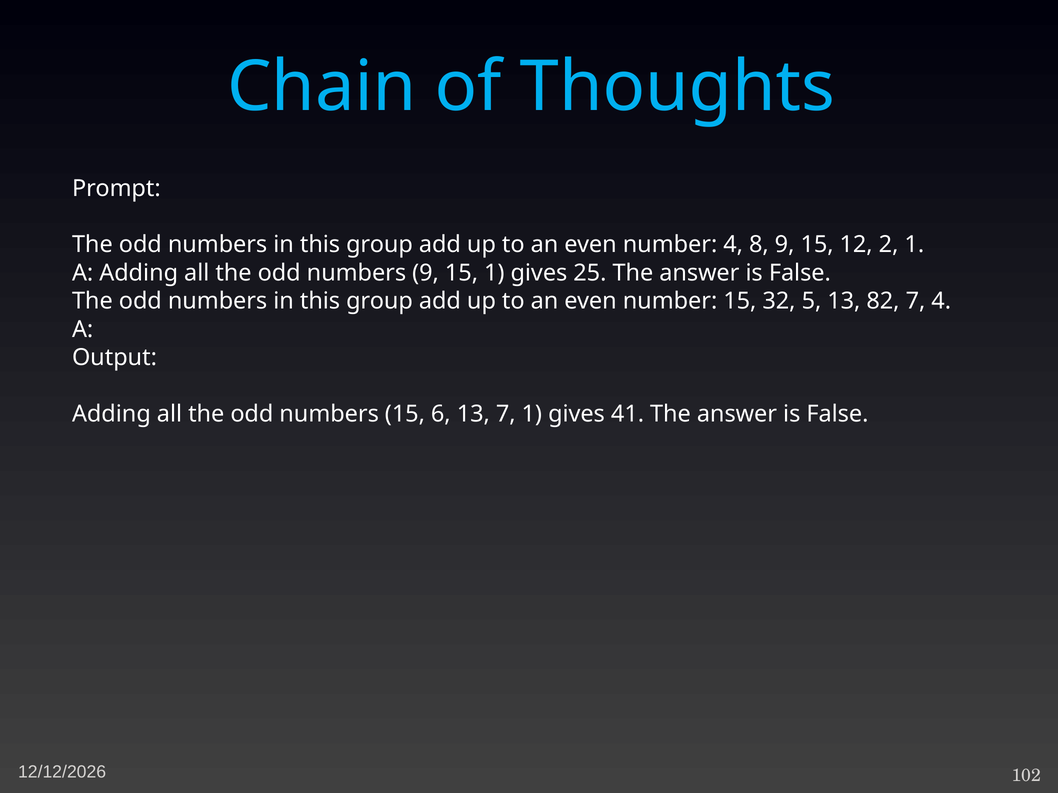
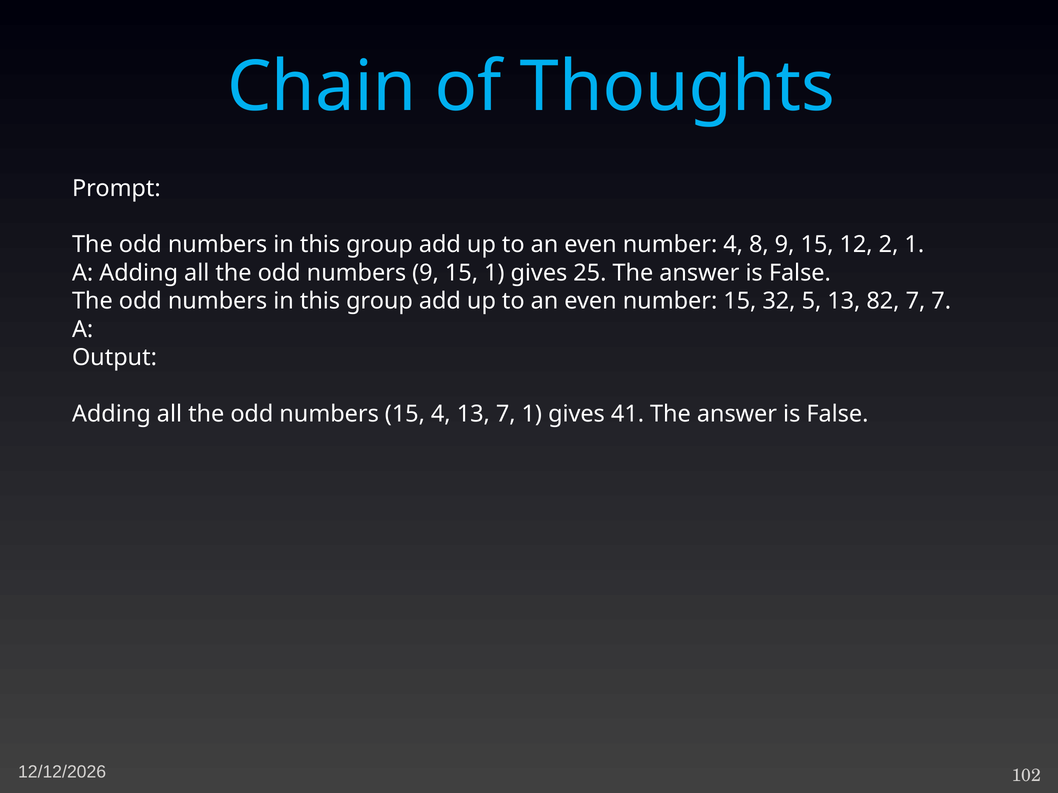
7 4: 4 -> 7 (941, 301)
15 6: 6 -> 4 (441, 414)
